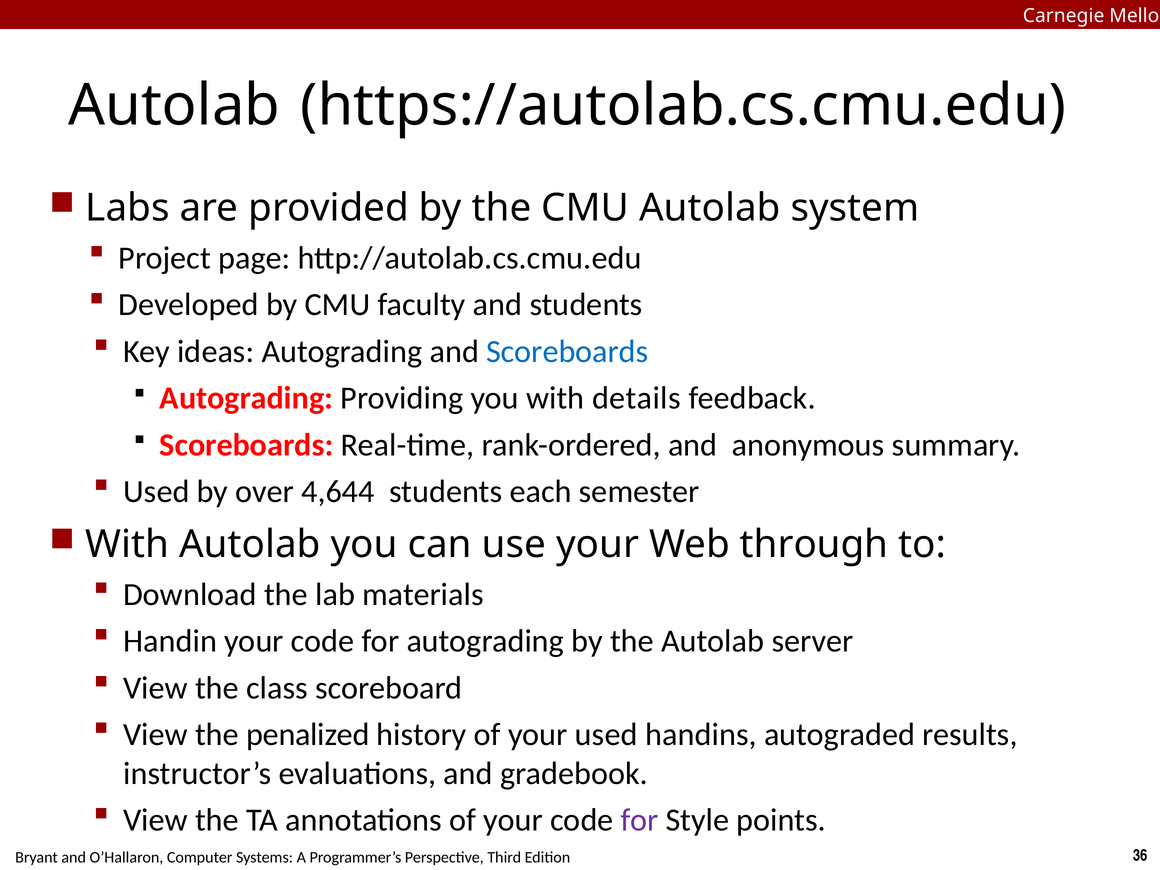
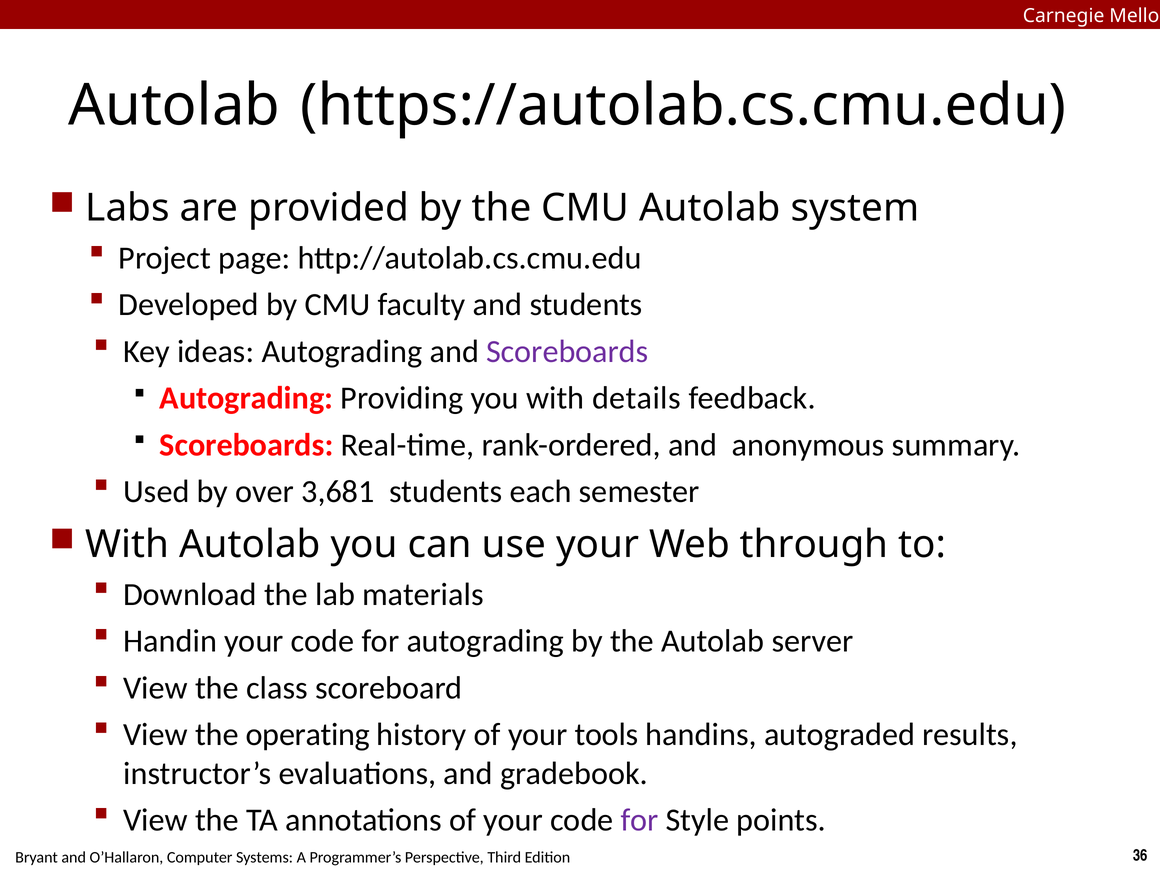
Scoreboards colour: blue -> purple (567, 352)
4,644: 4,644 -> 3,681 (338, 492)
penalized: penalized -> operating (308, 735)
your used: used -> tools (607, 735)
